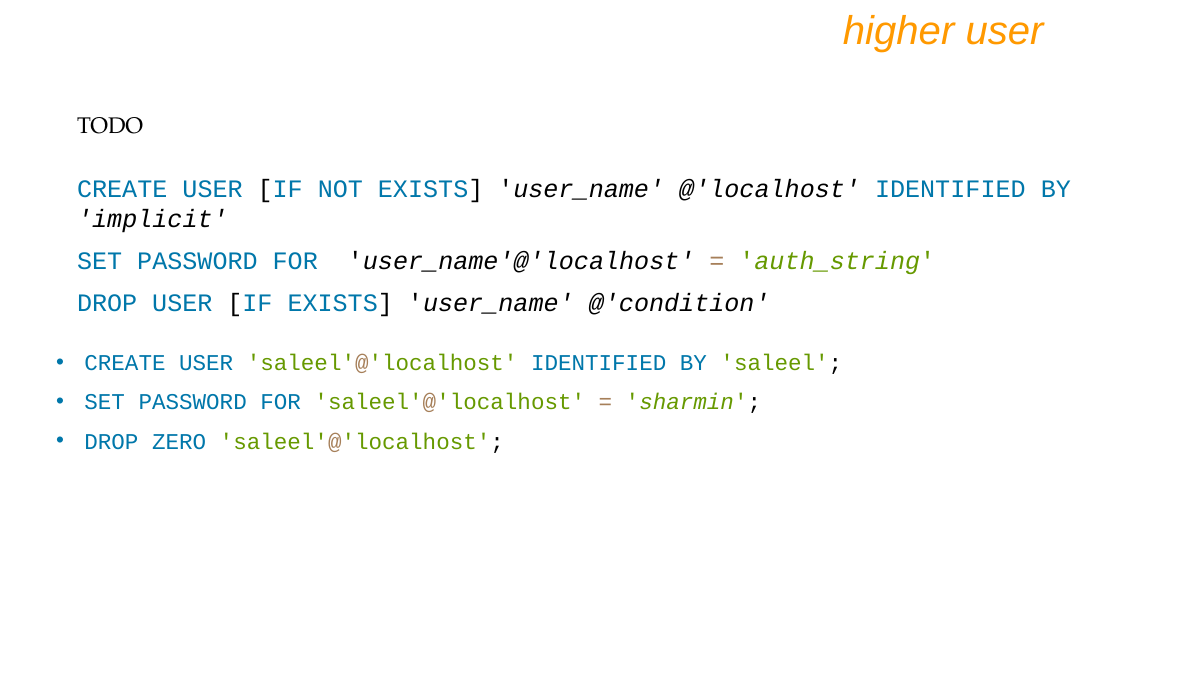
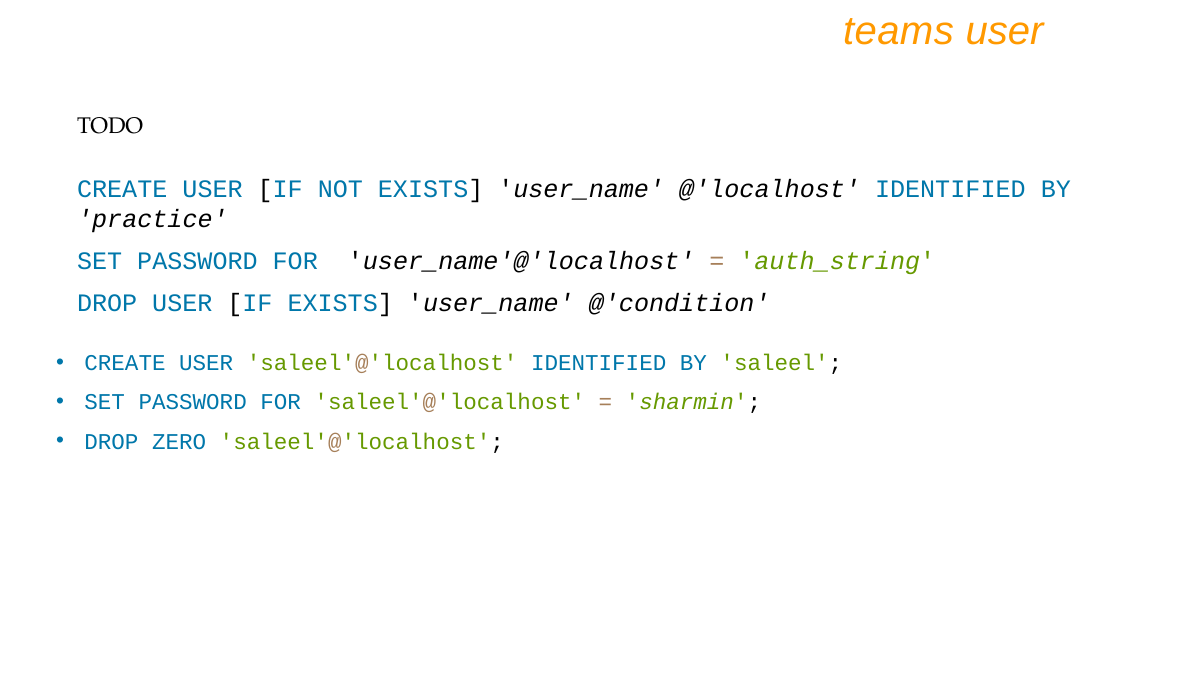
higher: higher -> teams (898, 31)
implicit: implicit -> practice (152, 219)
